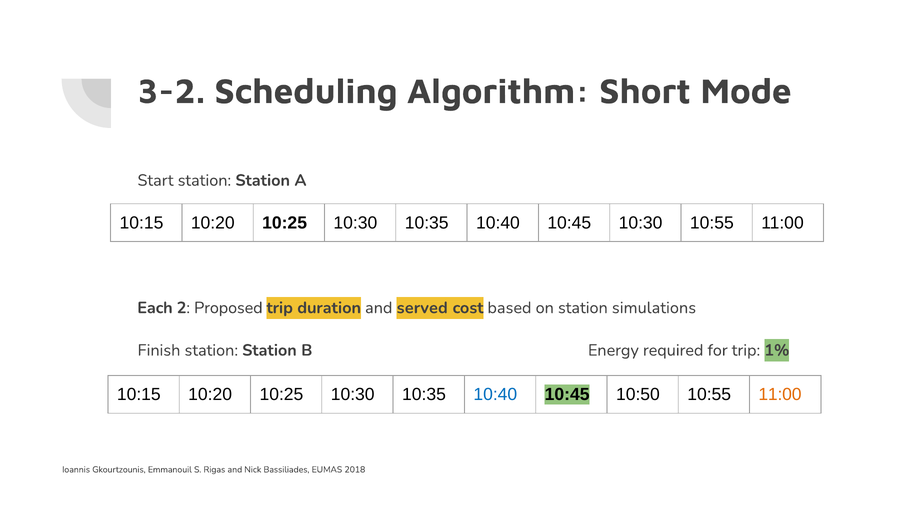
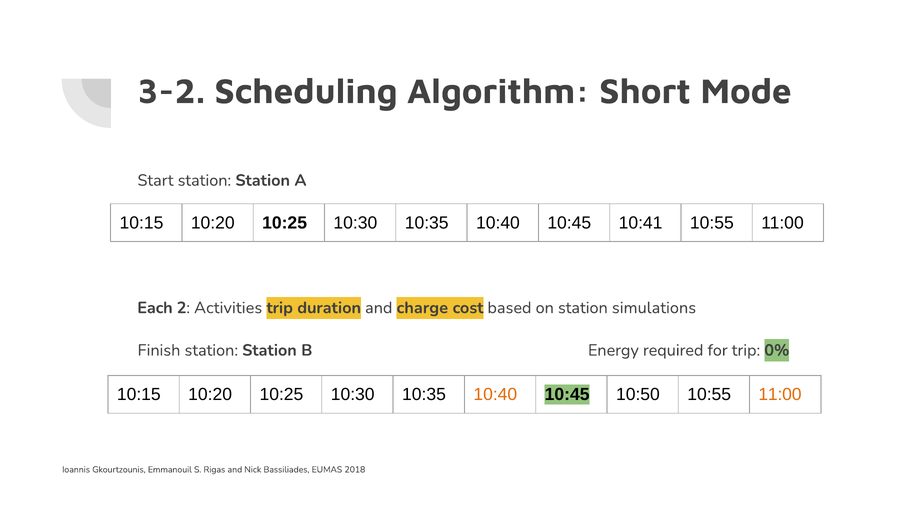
10:45 10:30: 10:30 -> 10:41 (641, 223)
Proposed: Proposed -> Activities (228, 308)
served: served -> charge (422, 308)
1%: 1% -> 0% (777, 350)
10:40 colour: blue -> orange (495, 395)
